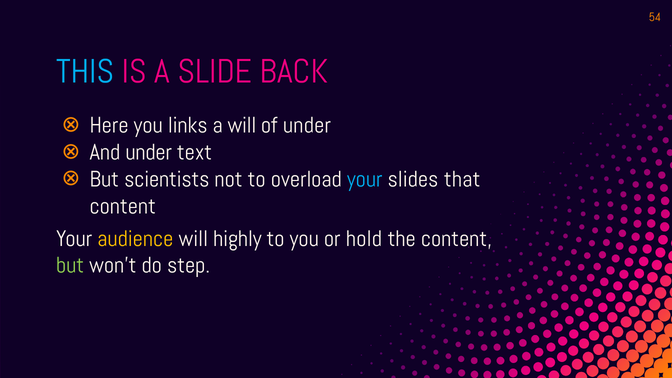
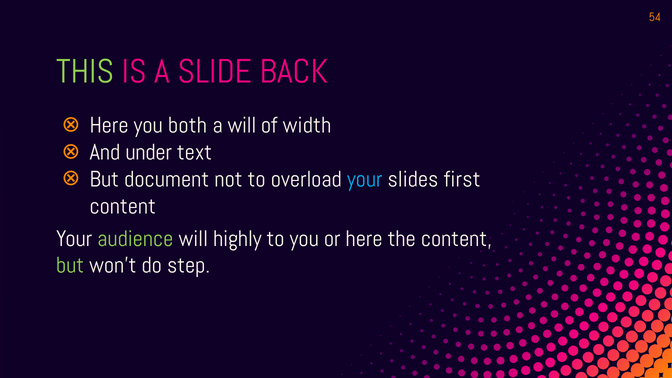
THIS colour: light blue -> light green (85, 72)
links: links -> both (188, 126)
of under: under -> width (307, 126)
scientists: scientists -> document (167, 179)
that: that -> first (462, 179)
audience colour: yellow -> light green (135, 239)
or hold: hold -> here (364, 239)
